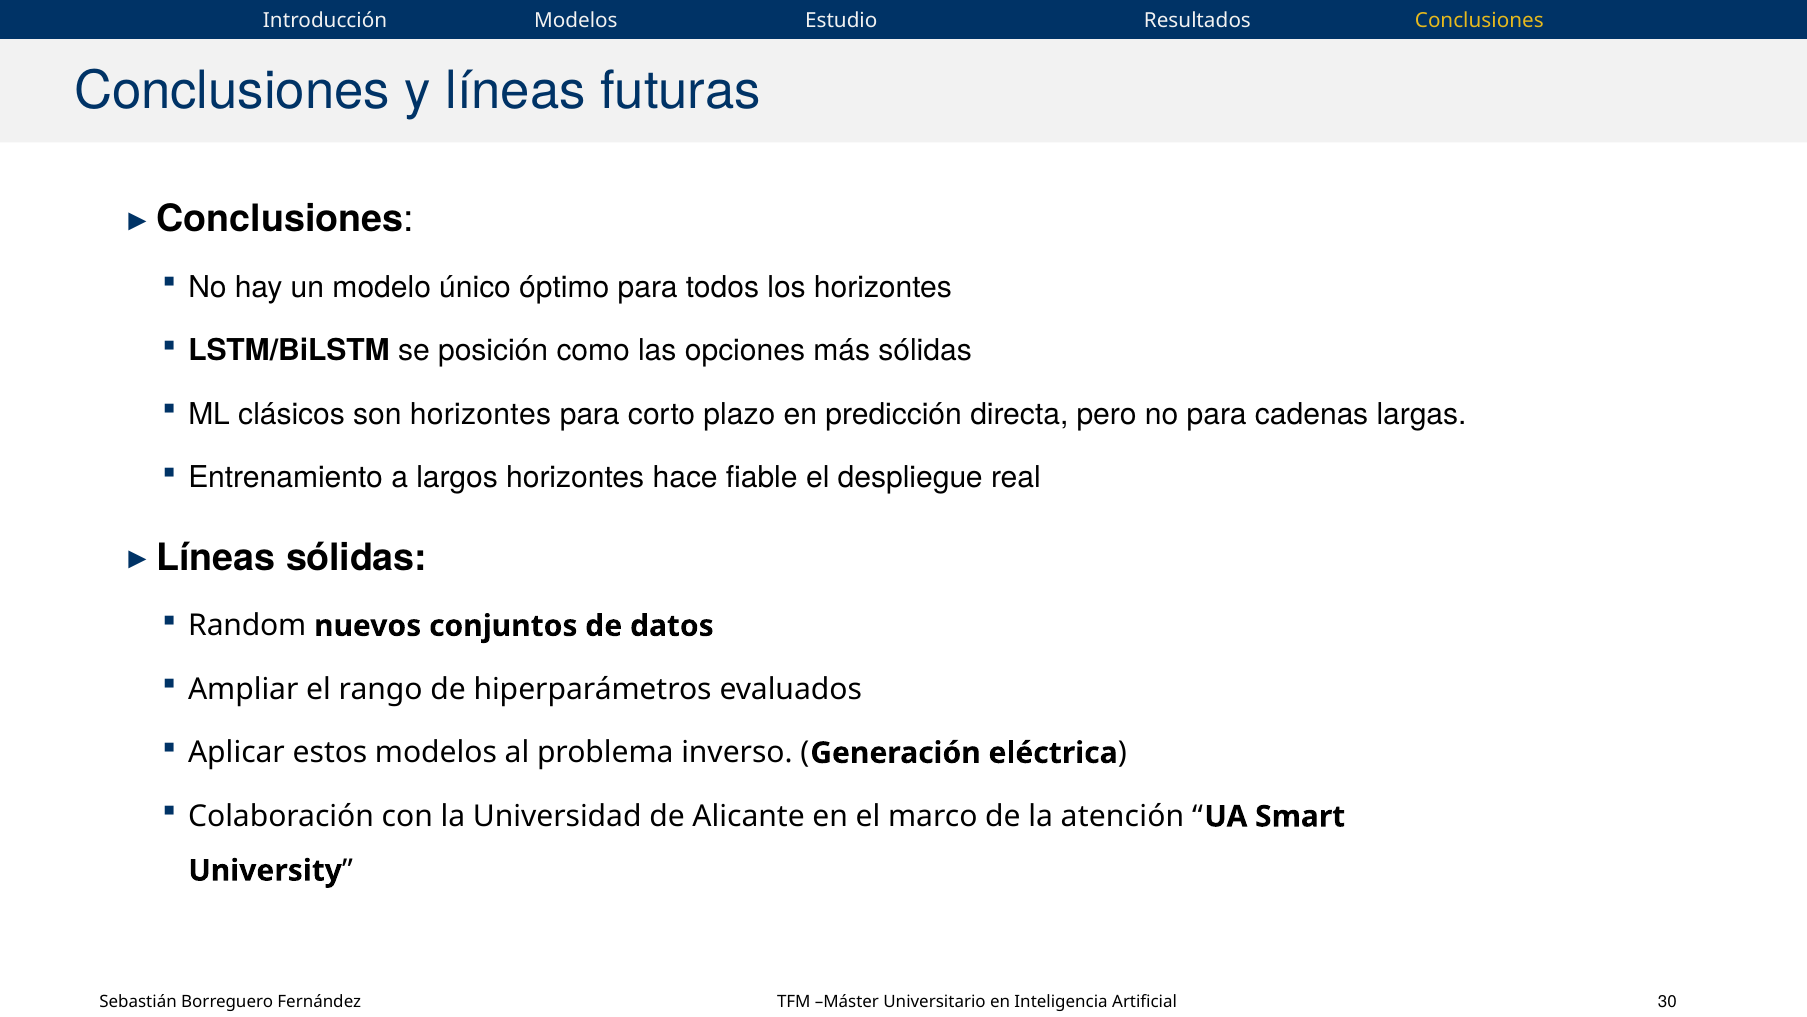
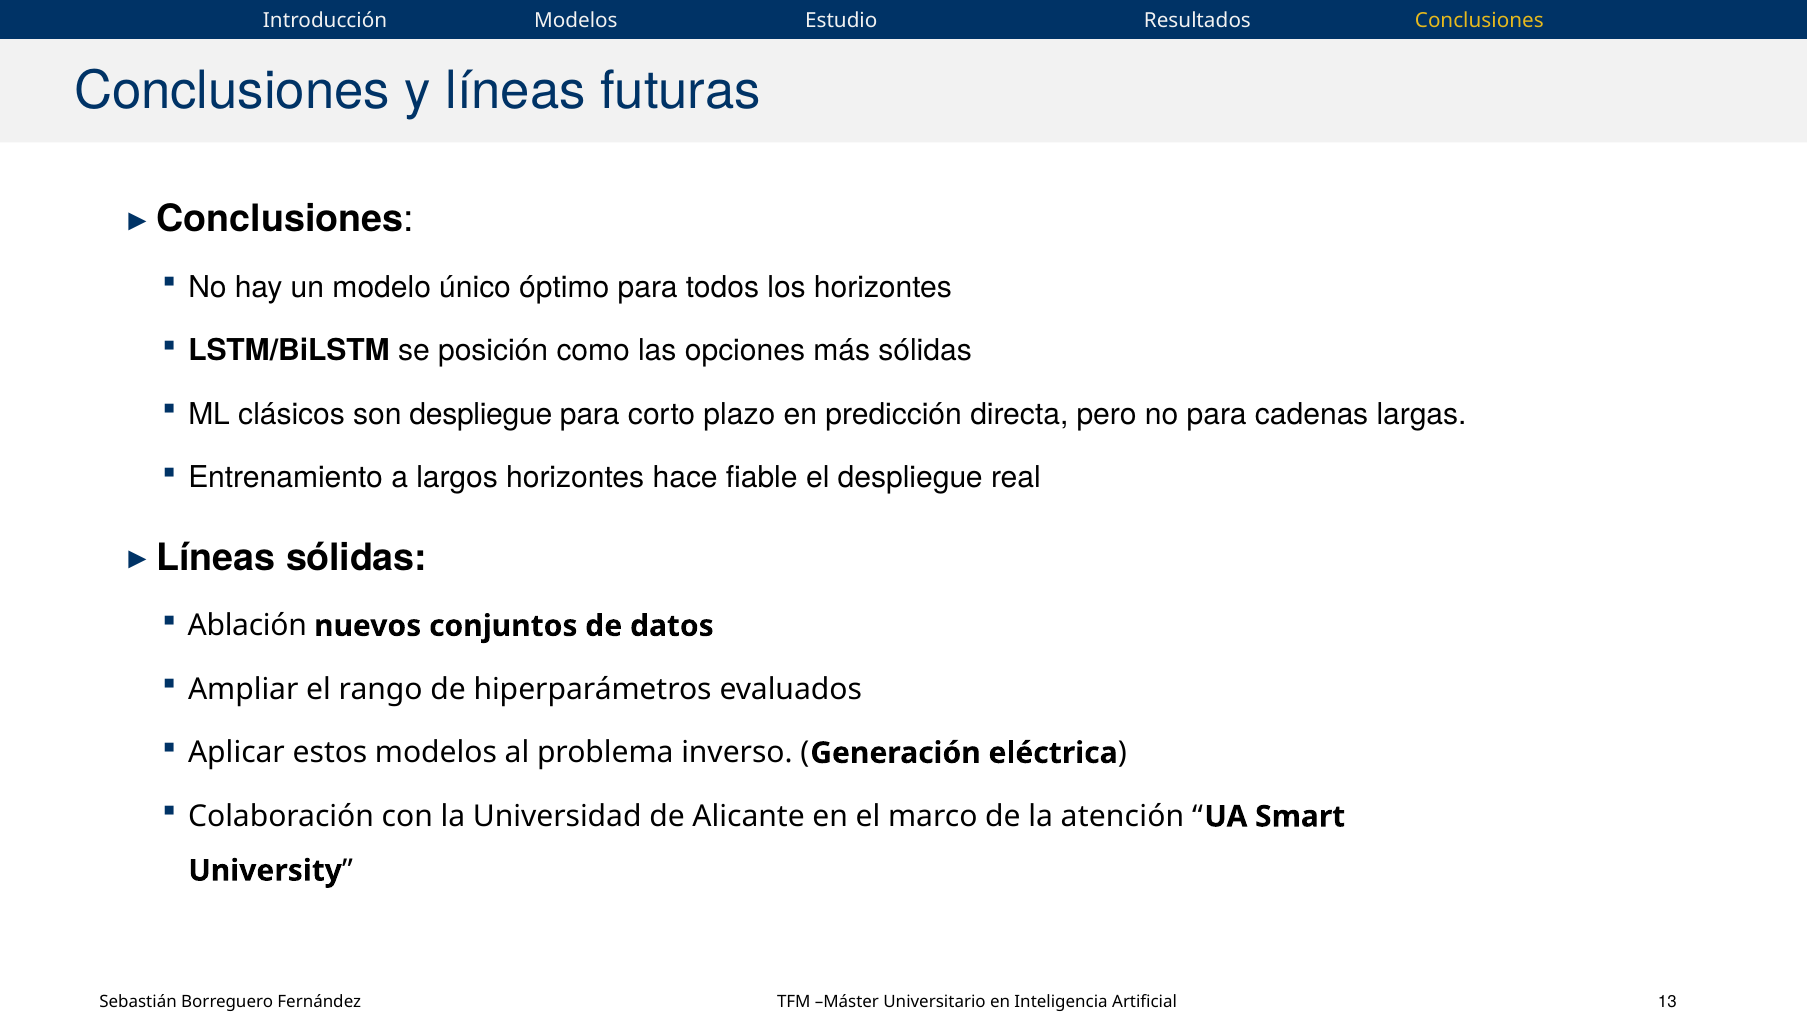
son horizontes: horizontes -> despliegue (481, 414)
Random: Random -> Ablación (247, 626)
30: 30 -> 13 (1667, 1001)
